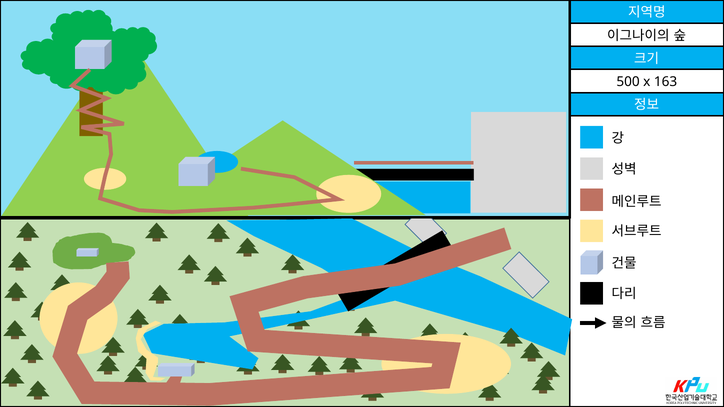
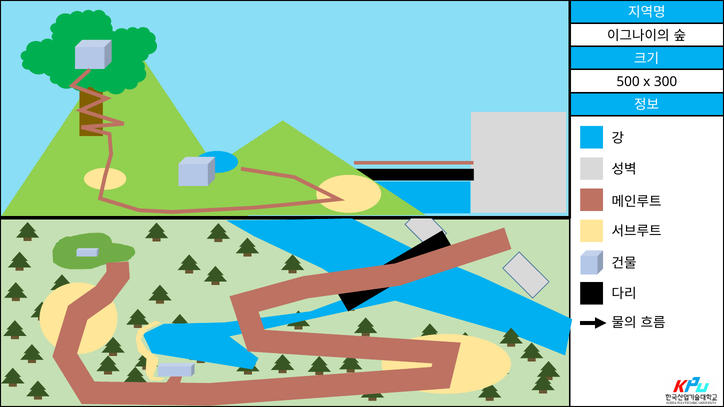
163: 163 -> 300 (666, 82)
